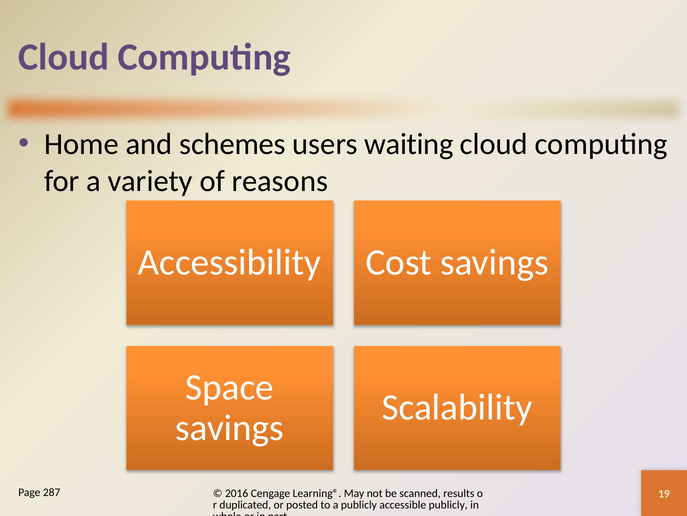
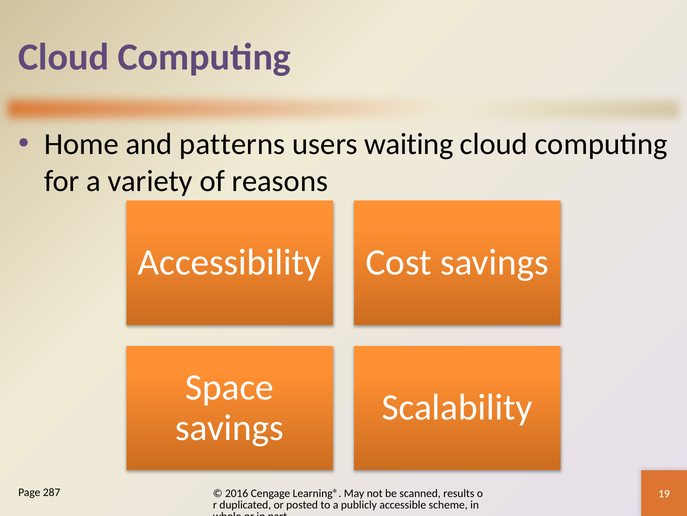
schemes: schemes -> patterns (232, 144)
accessible publicly: publicly -> scheme (448, 504)
